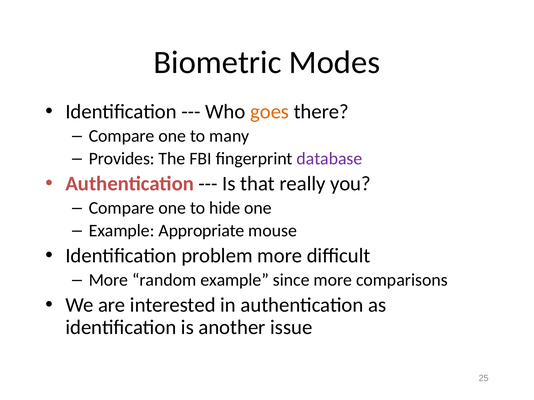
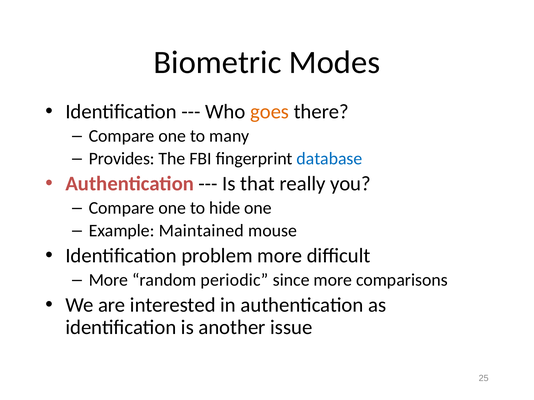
database colour: purple -> blue (329, 159)
Appropriate: Appropriate -> Maintained (201, 231)
random example: example -> periodic (234, 280)
